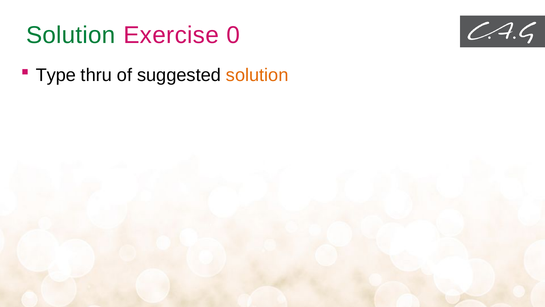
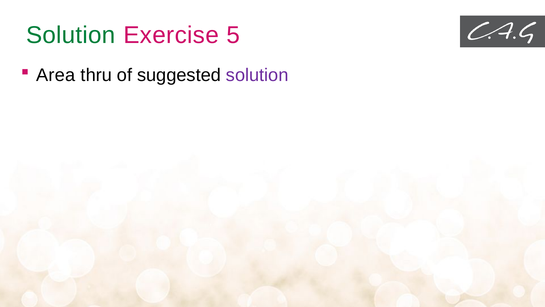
0: 0 -> 5 (233, 35)
Type: Type -> Area (56, 75)
solution colour: orange -> purple (257, 75)
